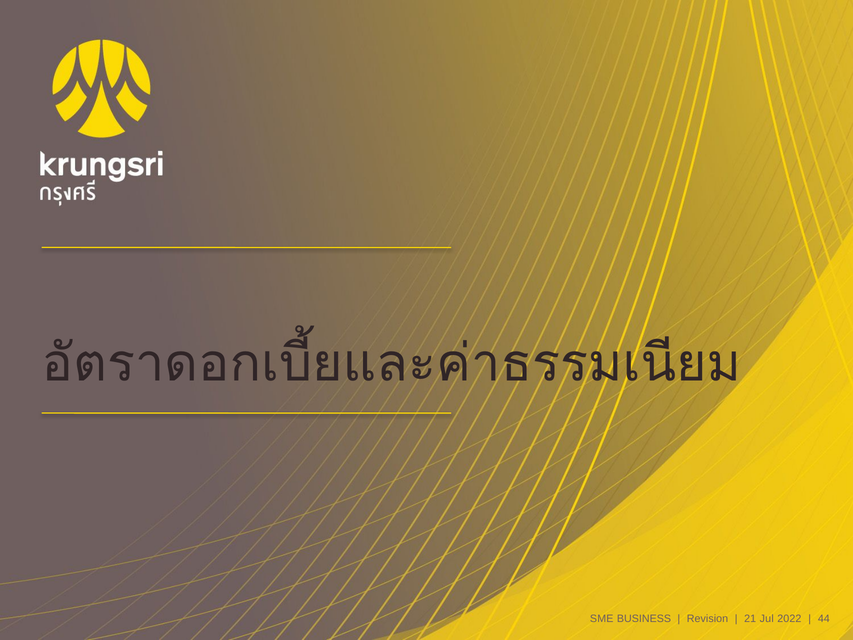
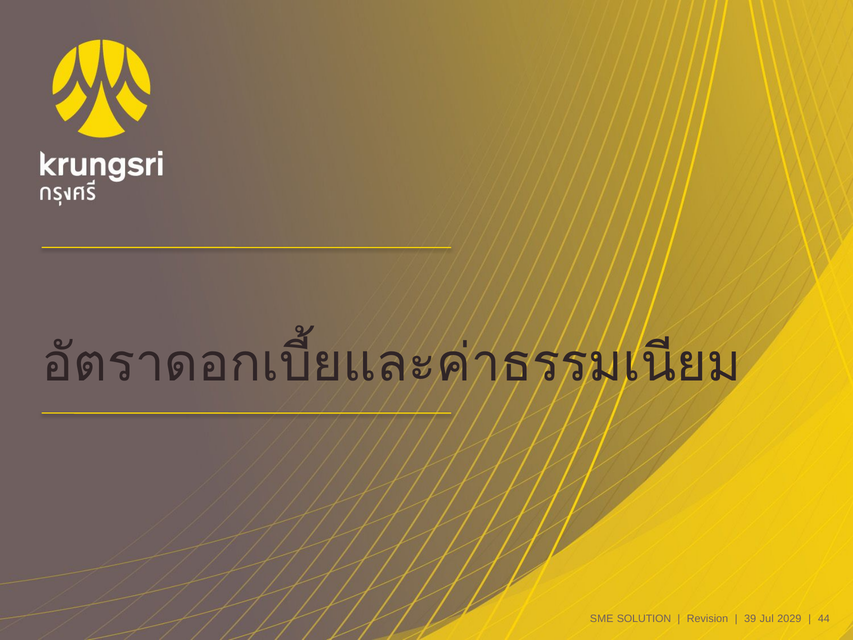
BUSINESS: BUSINESS -> SOLUTION (644, 619)
21: 21 -> 39 (750, 619)
2022: 2022 -> 2029 (789, 619)
